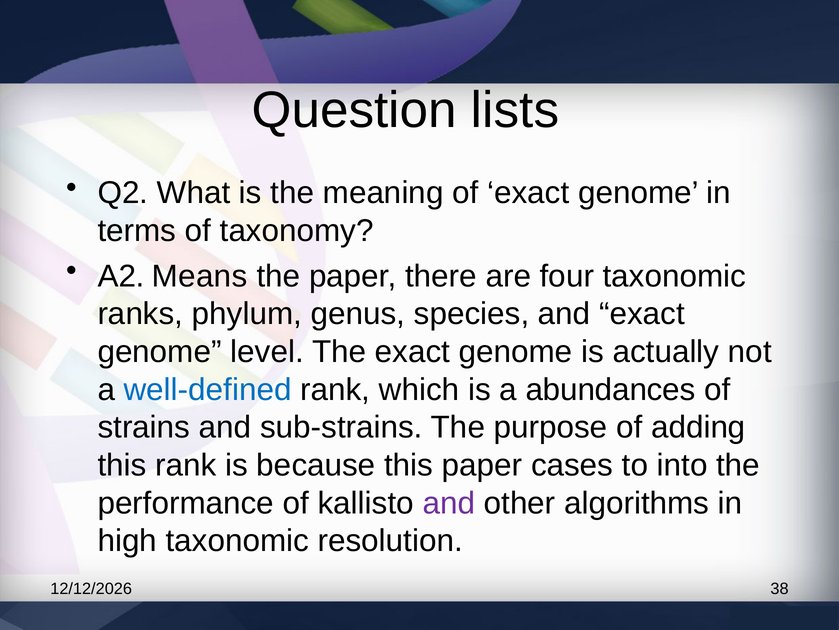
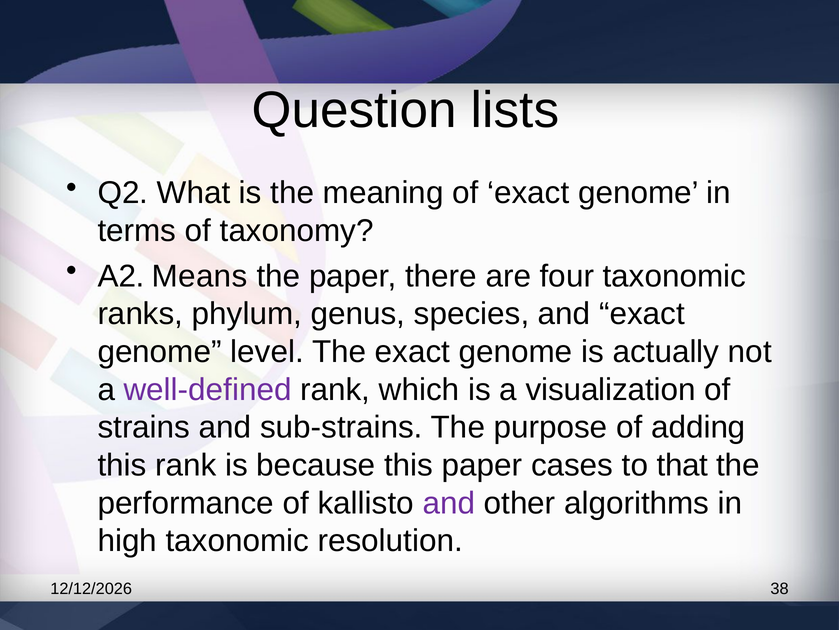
well-defined colour: blue -> purple (208, 389)
abundances: abundances -> visualization (611, 389)
into: into -> that (682, 465)
